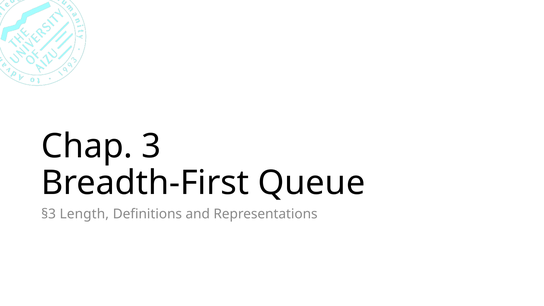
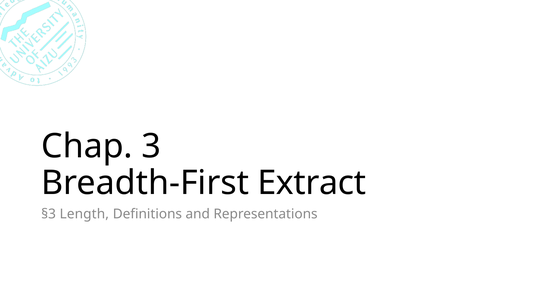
Queue: Queue -> Extract (312, 183)
